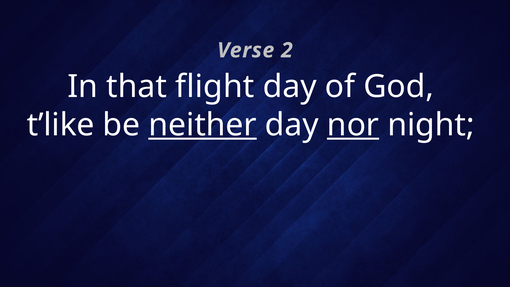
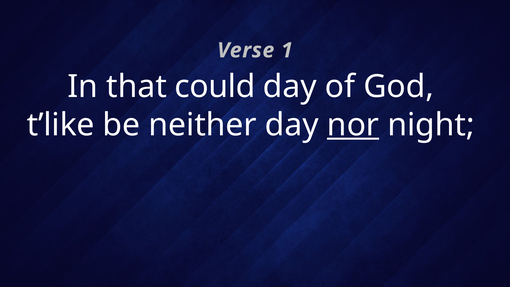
2: 2 -> 1 (287, 50)
flight: flight -> could (215, 87)
neither underline: present -> none (203, 125)
